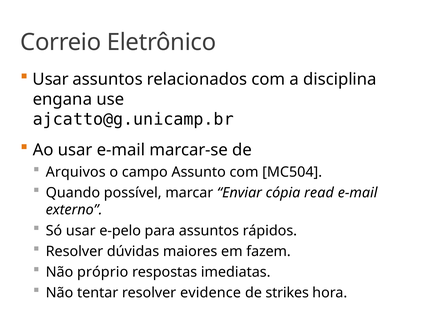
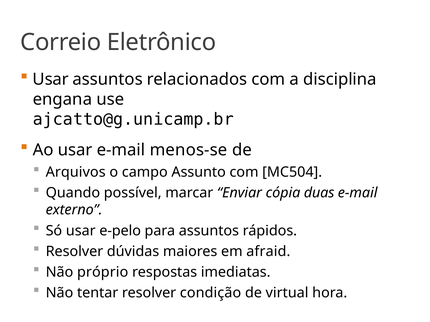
marcar-se: marcar-se -> menos-se (189, 150)
read: read -> duas (319, 193)
fazem: fazem -> afraid (268, 252)
evidence: evidence -> condição (211, 293)
strikes: strikes -> virtual (287, 293)
